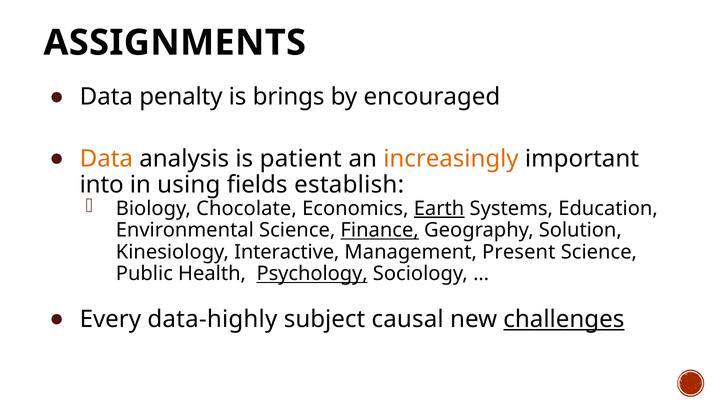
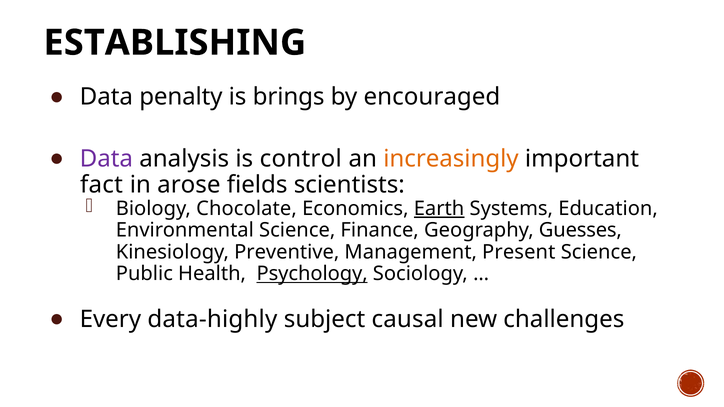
ASSIGNMENTS: ASSIGNMENTS -> ESTABLISHING (175, 43)
Data colour: orange -> purple (106, 159)
patient: patient -> control (301, 159)
into: into -> fact (101, 185)
using: using -> arose (189, 185)
establish: establish -> scientists (349, 185)
Finance underline: present -> none (380, 230)
Solution: Solution -> Guesses (580, 230)
Interactive: Interactive -> Preventive (287, 252)
challenges underline: present -> none (564, 320)
